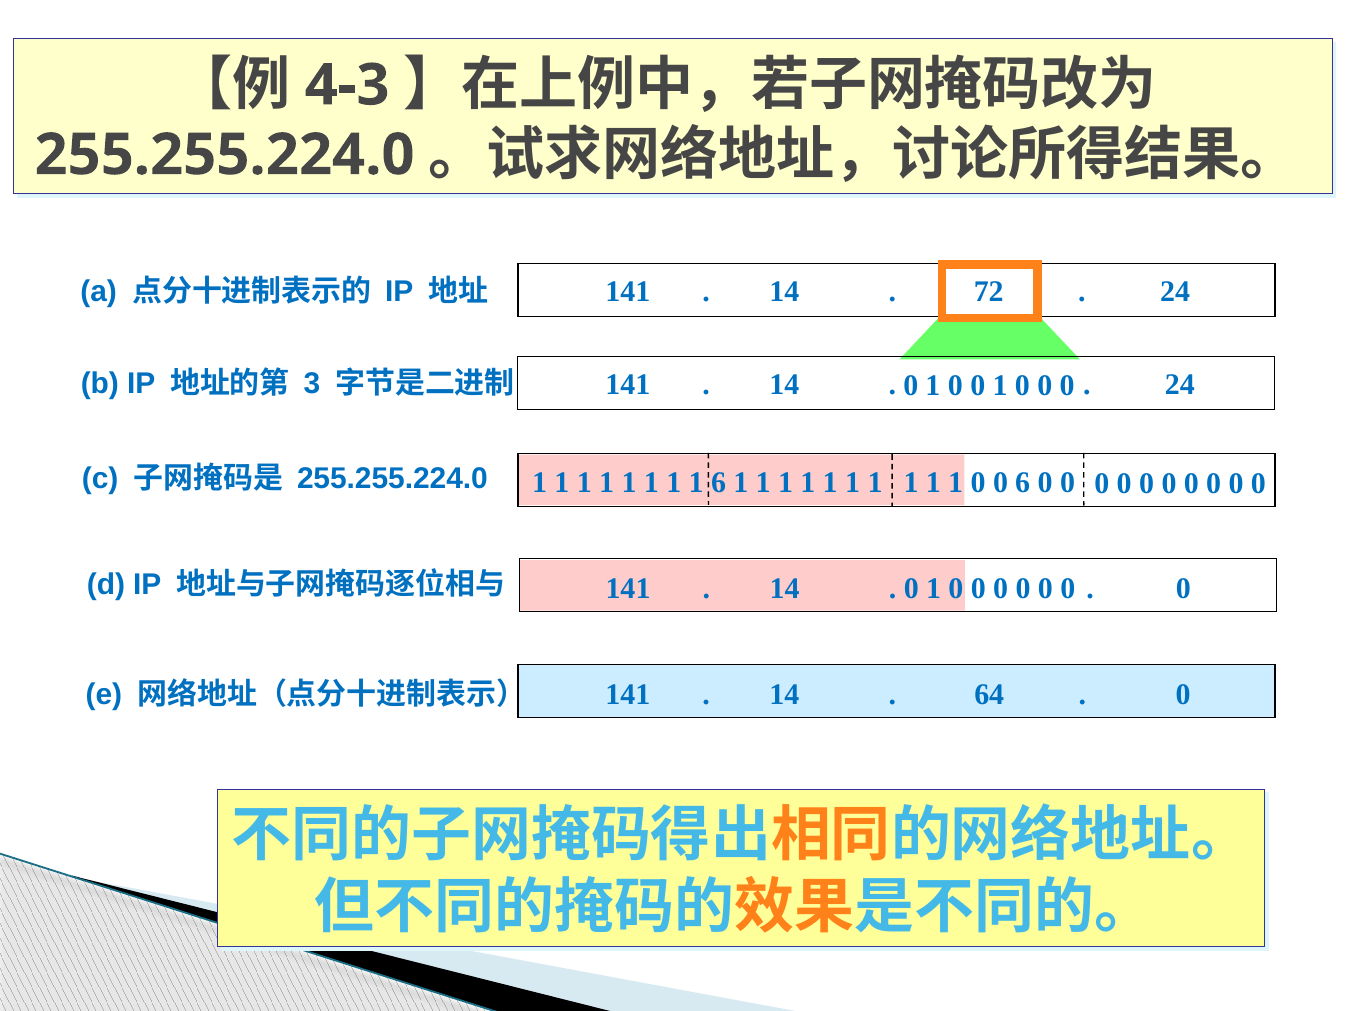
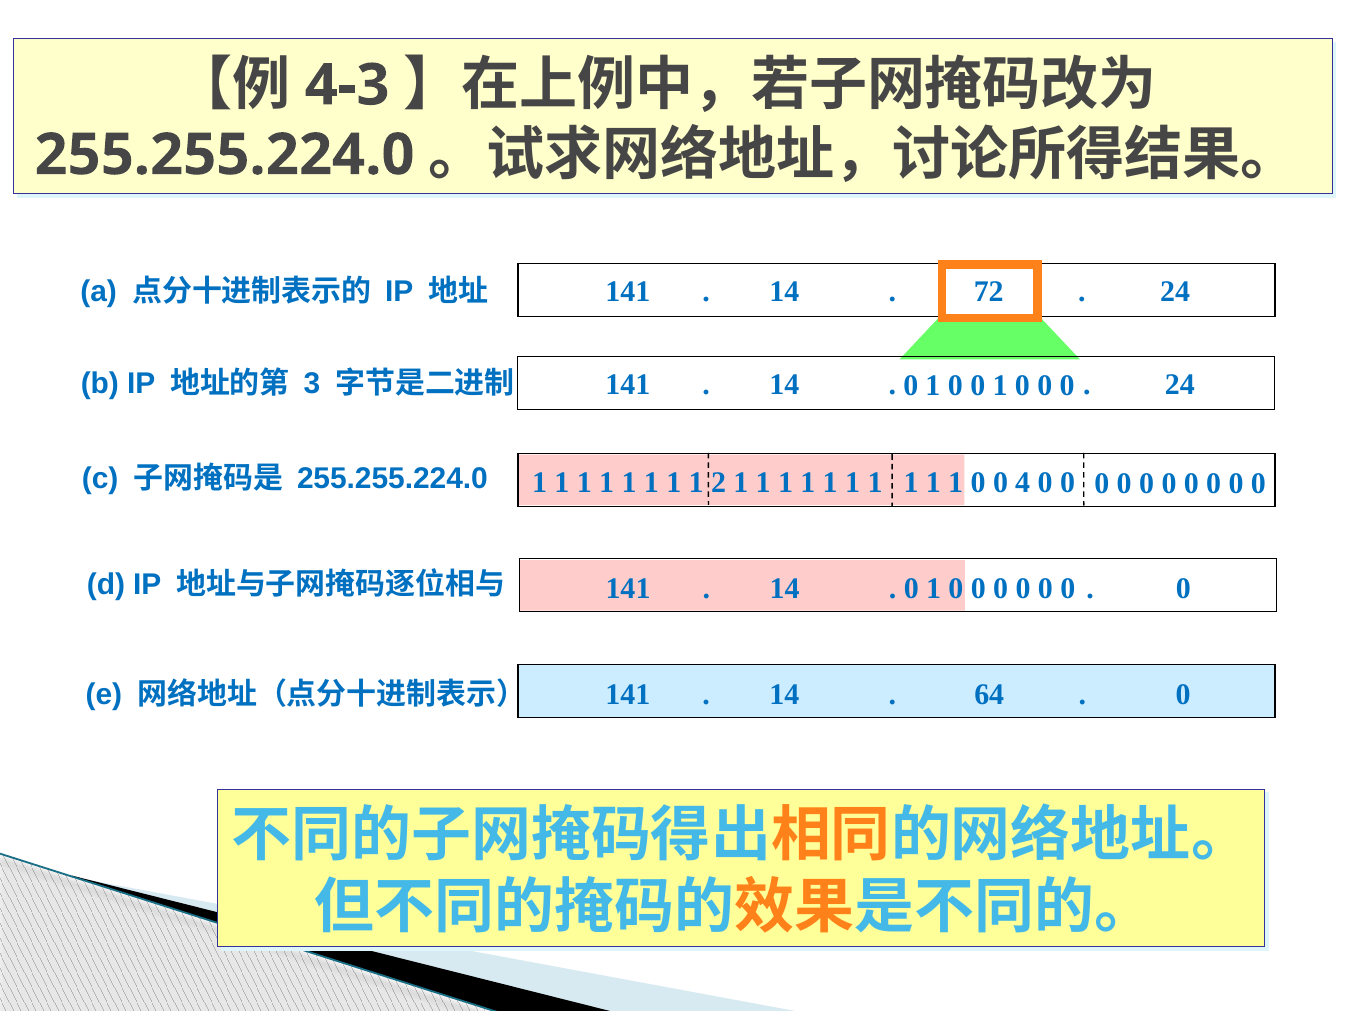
1 6: 6 -> 2 (719, 483)
0 6: 6 -> 4 (1023, 483)
